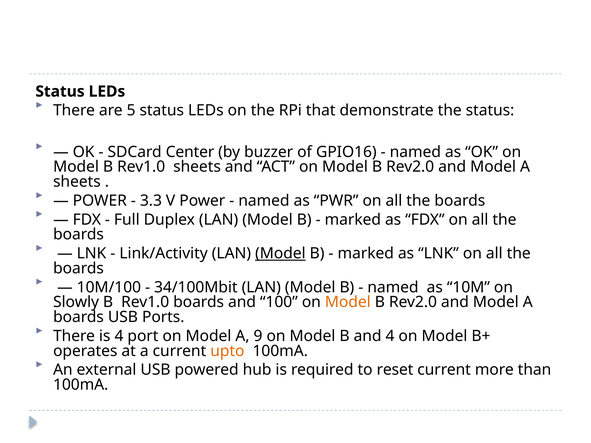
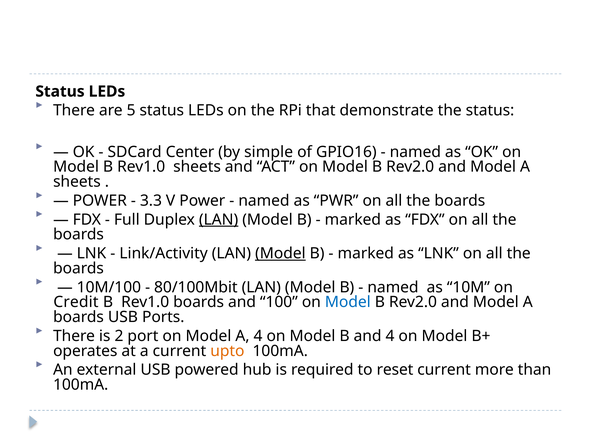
buzzer: buzzer -> simple (269, 152)
LAN underline: none -> present (219, 220)
34/100Mbit: 34/100Mbit -> 80/100Mbit (196, 287)
Slowly: Slowly -> Credit (76, 302)
Model colour: orange -> blue (348, 302)
is 4: 4 -> 2 (119, 336)
A 9: 9 -> 4 (258, 336)
